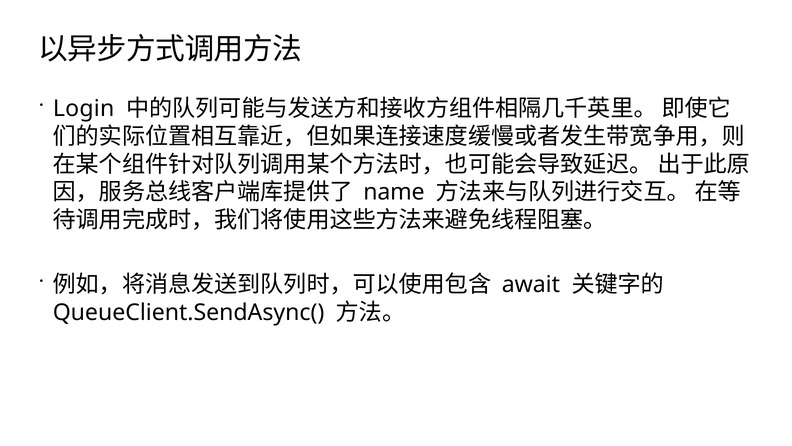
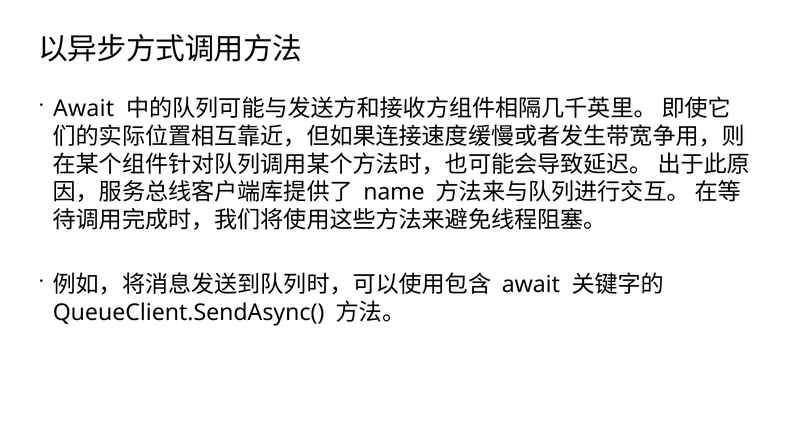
Login: Login -> Await (84, 109)
